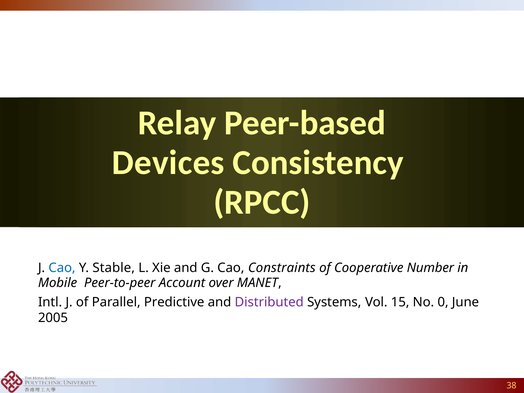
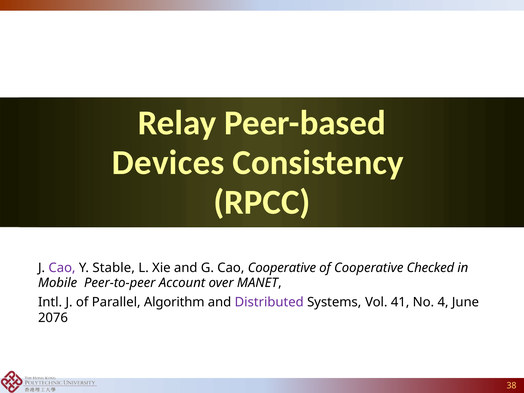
Cao colour: blue -> purple (62, 268)
Cao Constraints: Constraints -> Cooperative (282, 268)
Number: Number -> Checked (430, 268)
Predictive: Predictive -> Algorithm (174, 302)
15: 15 -> 41 (400, 302)
0: 0 -> 4 (443, 302)
2005: 2005 -> 2076 (53, 318)
